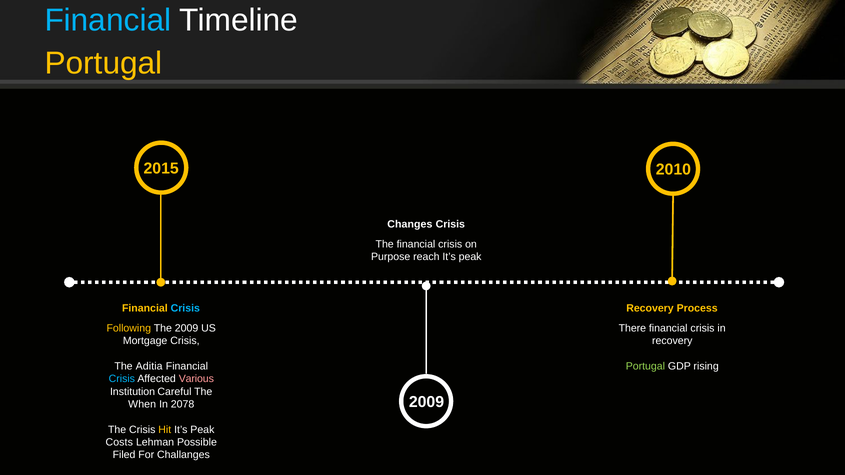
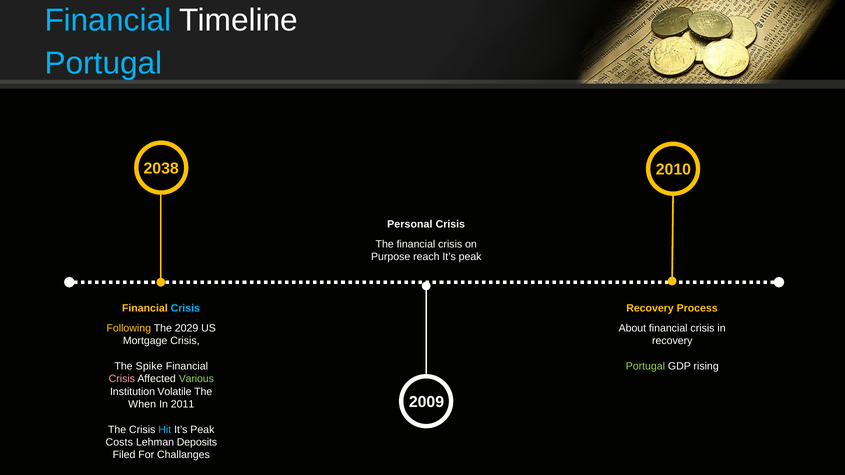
Portugal colour: yellow -> light blue (103, 63)
2015: 2015 -> 2038 (161, 169)
Changes: Changes -> Personal (410, 225)
The 2009: 2009 -> 2029 (187, 328)
There: There -> About (632, 328)
Aditia: Aditia -> Spike (149, 366)
Crisis colour: light blue -> pink (122, 379)
Various colour: pink -> light green (196, 379)
Careful: Careful -> Volatile (175, 392)
2078: 2078 -> 2011 (183, 405)
Hit colour: yellow -> light blue (165, 430)
Possible: Possible -> Deposits (197, 443)
